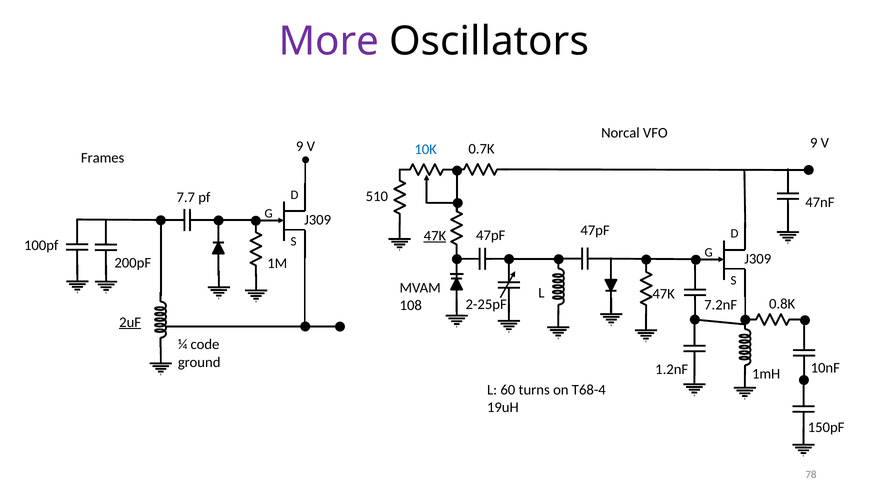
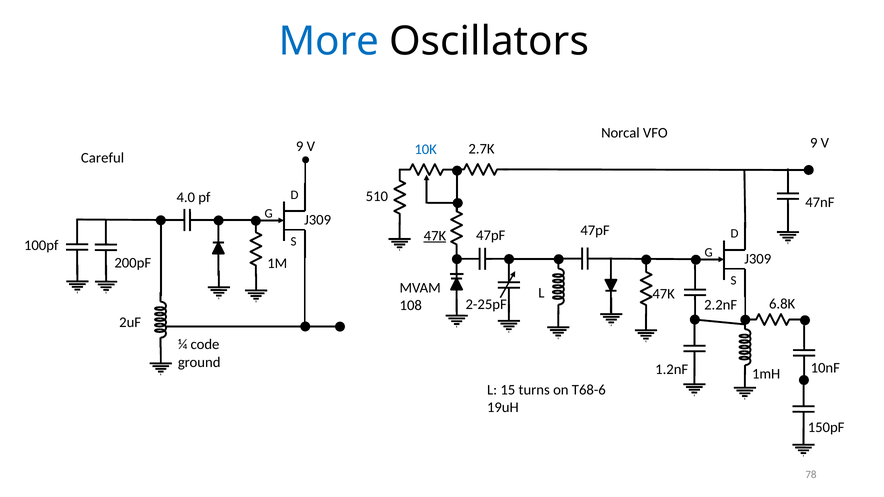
More colour: purple -> blue (329, 41)
0.7K: 0.7K -> 2.7K (481, 149)
Frames: Frames -> Careful (103, 158)
7.7: 7.7 -> 4.0 (186, 198)
0.8K: 0.8K -> 6.8K (782, 304)
7.2nF: 7.2nF -> 2.2nF (721, 305)
2uF underline: present -> none (130, 323)
60: 60 -> 15 (508, 390)
T68-4: T68-4 -> T68-6 (589, 390)
